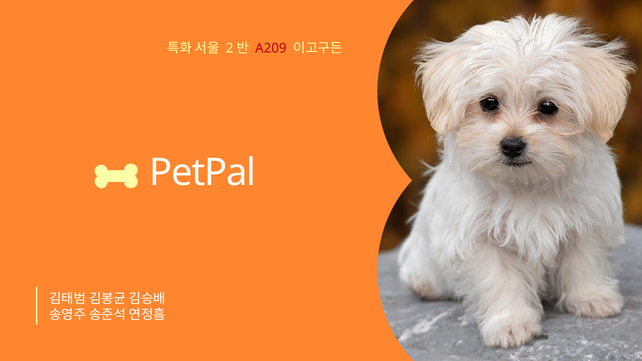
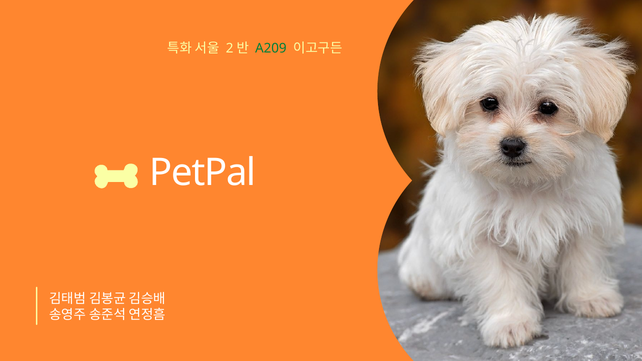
A209 colour: red -> green (271, 48)
